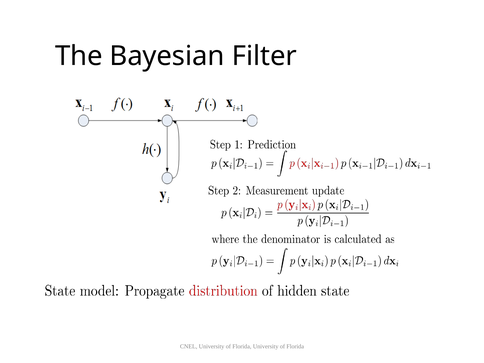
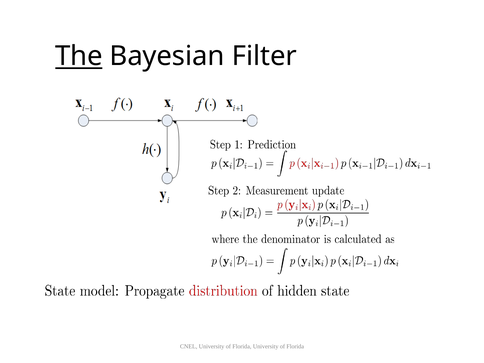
The underline: none -> present (79, 56)
